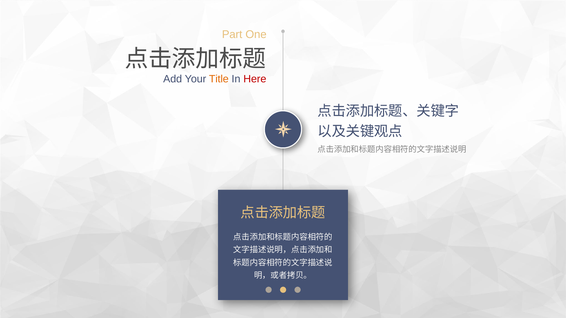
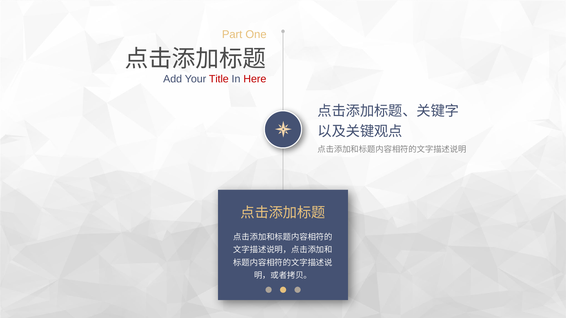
Title colour: orange -> red (219, 79)
